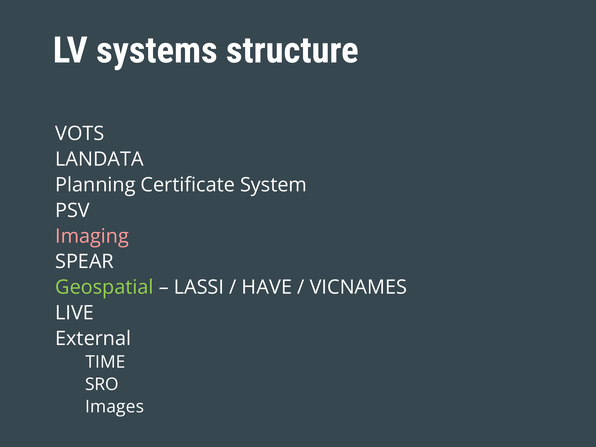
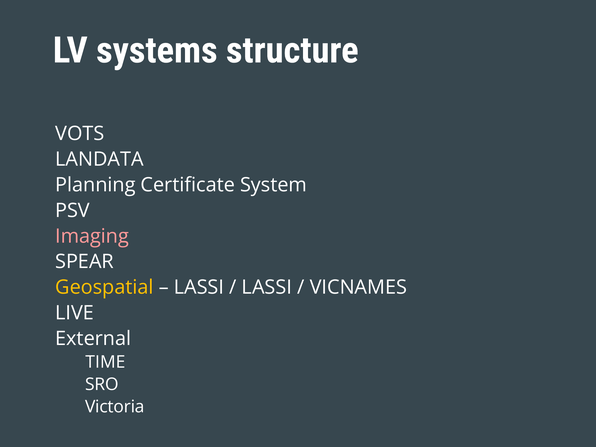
Geospatial colour: light green -> yellow (104, 287)
HAVE: HAVE -> LASSI (267, 287)
Images: Images -> Victoria (115, 407)
